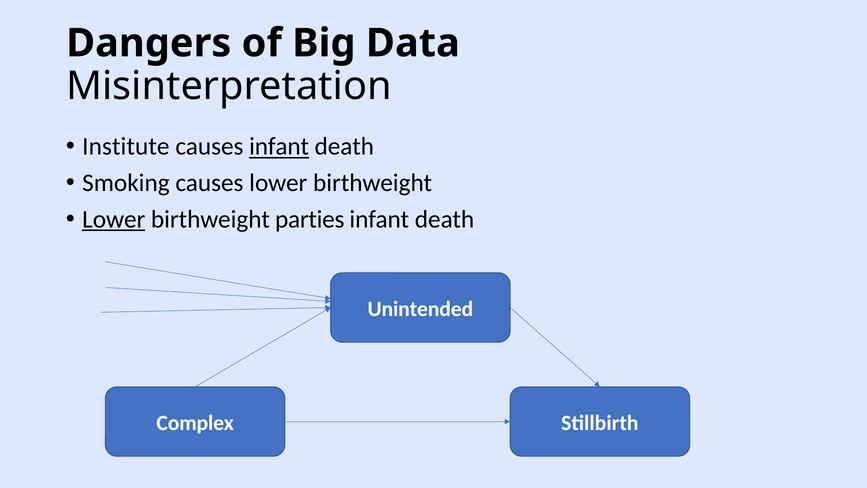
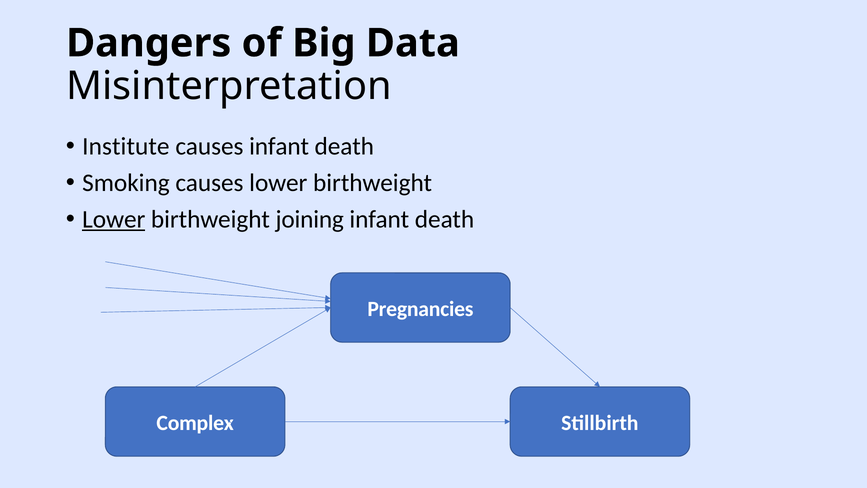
infant underline: present -> none (279, 147)
parties: parties -> joining (310, 219)
Unintended: Unintended -> Pregnancies (420, 309)
